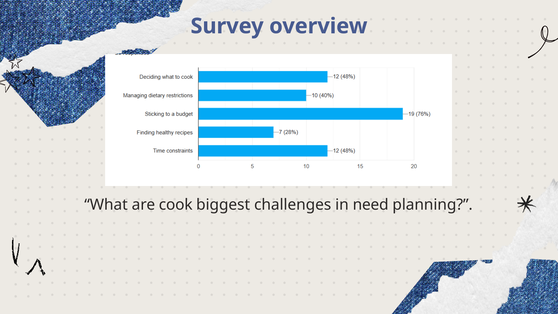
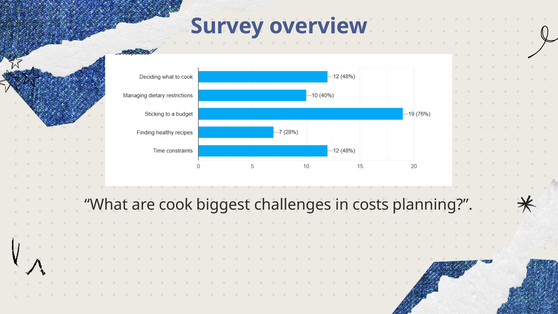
need: need -> costs (371, 205)
